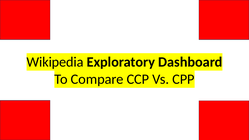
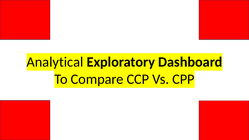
Wikipedia: Wikipedia -> Analytical (55, 62)
